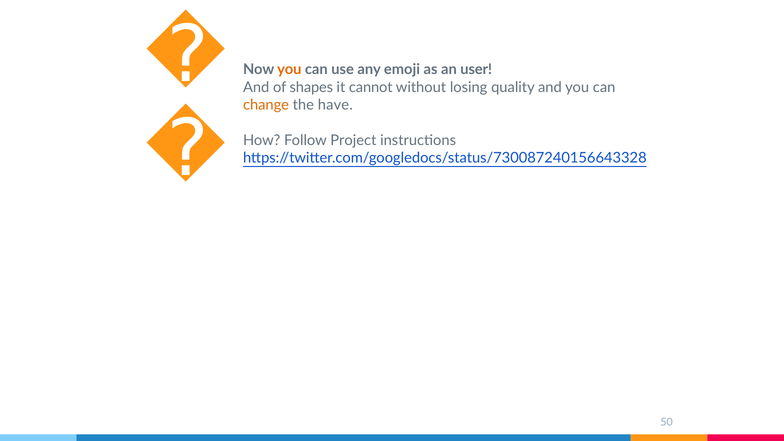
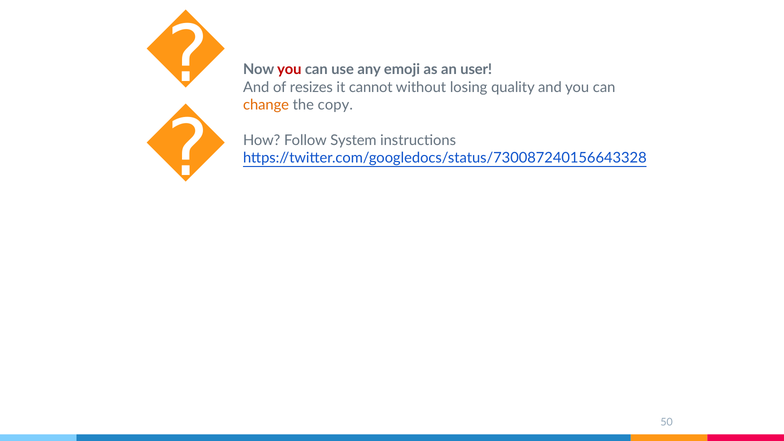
you colour: orange -> red (289, 70)
shapes: shapes -> resizes (311, 87)
have: have -> copy (335, 105)
Project: Project -> System (353, 140)
